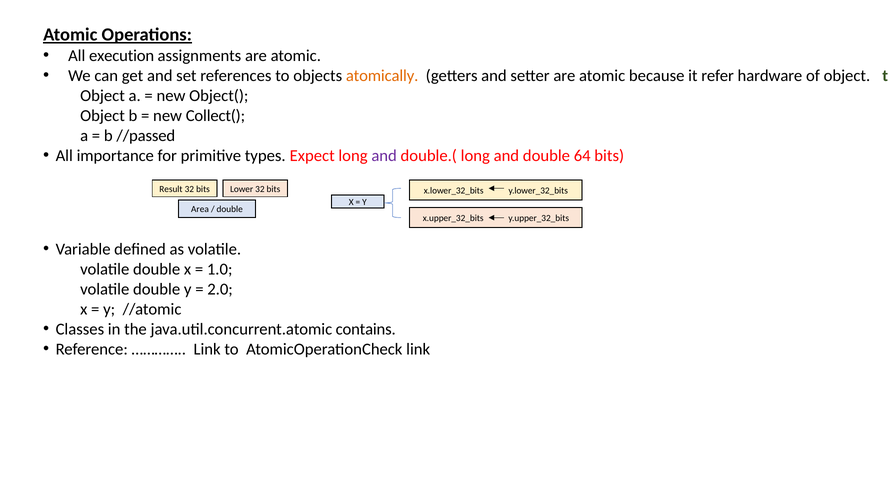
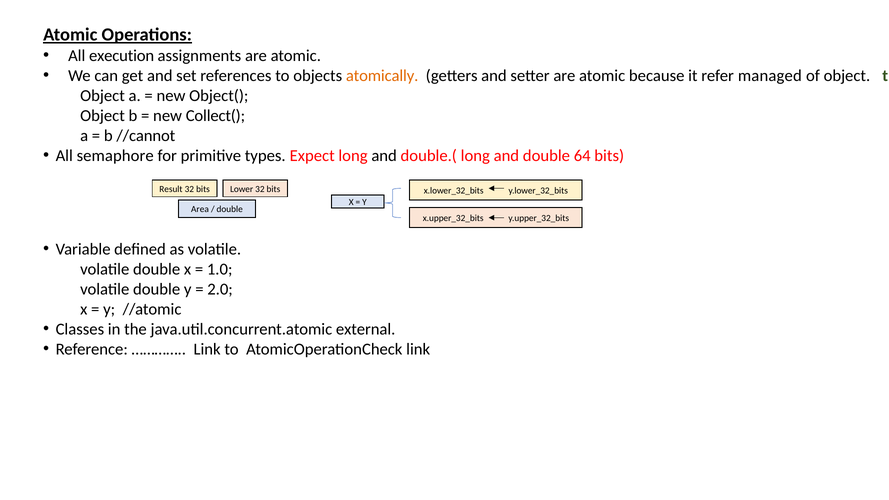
hardware: hardware -> managed (770, 76)
//passed: //passed -> //cannot (146, 136)
importance: importance -> semaphore (115, 156)
and colour: purple -> black (384, 156)
contains: contains -> external (366, 329)
